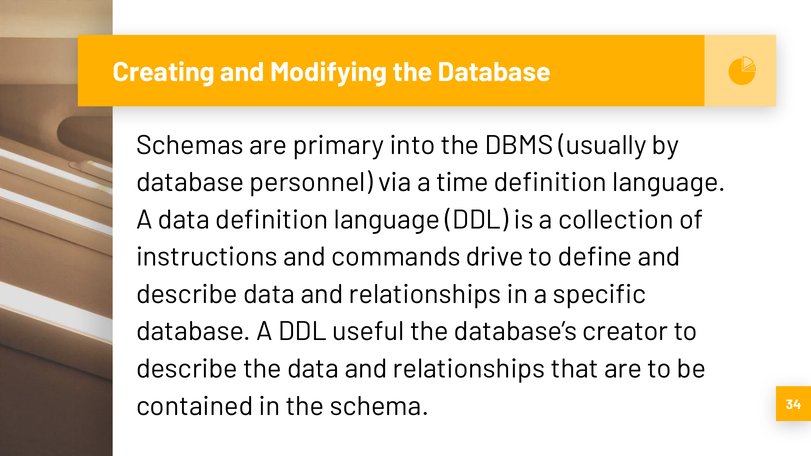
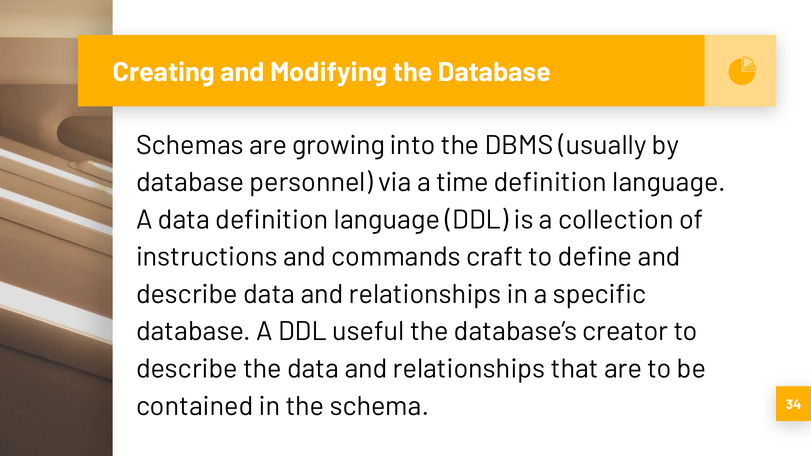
primary: primary -> growing (339, 145)
drive: drive -> craft (495, 257)
